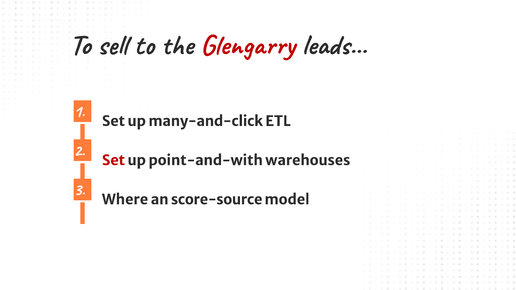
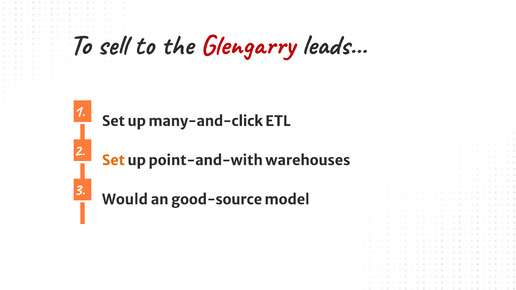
Set colour: red -> orange (113, 161)
Where: Where -> Would (125, 200)
score-source: score-source -> good-source (217, 200)
